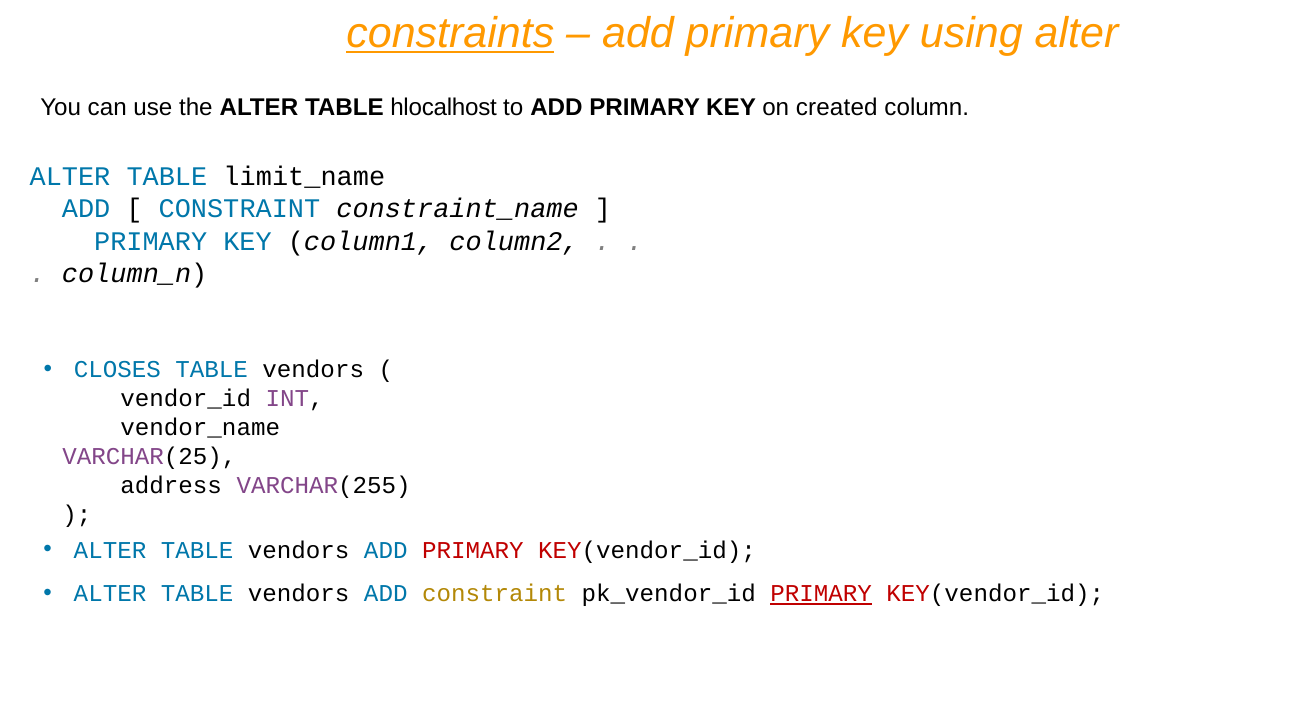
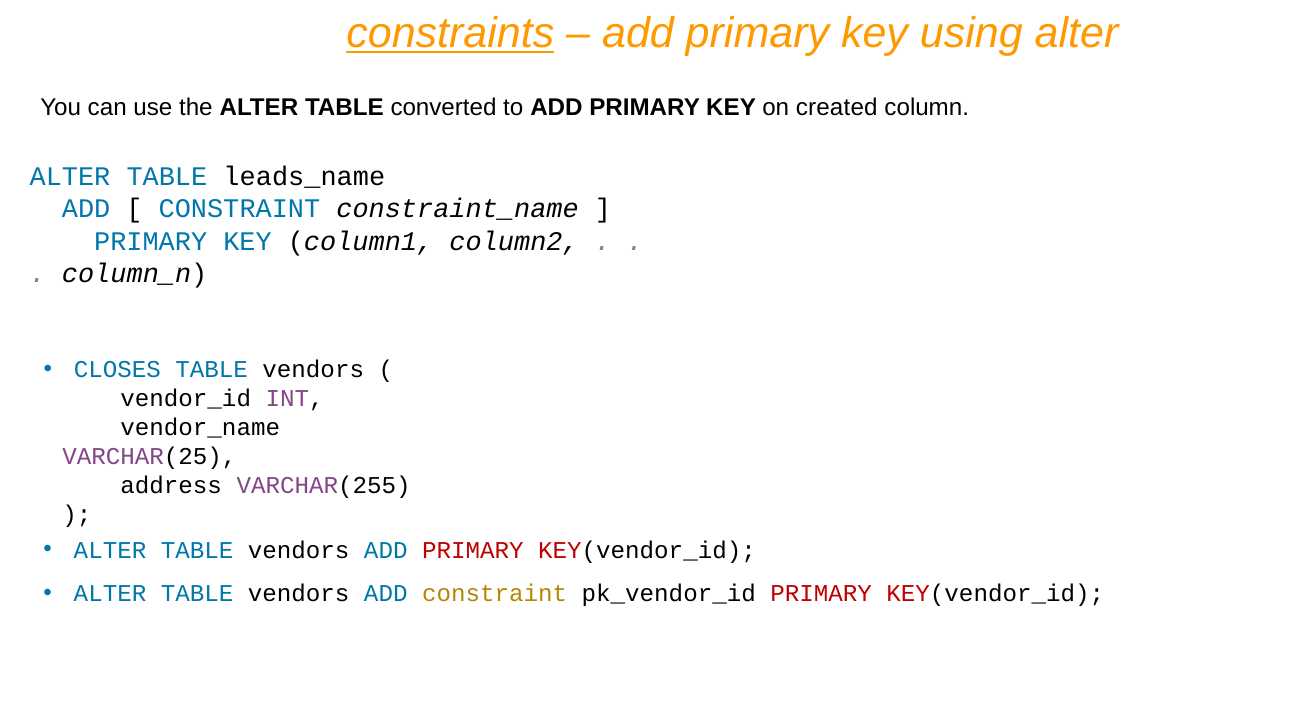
hlocalhost: hlocalhost -> converted (443, 107)
limit_name: limit_name -> leads_name (304, 177)
PRIMARY underline: present -> none (821, 594)
